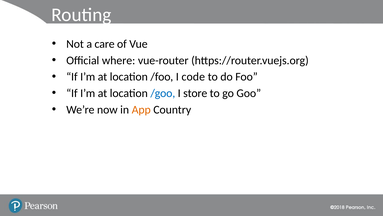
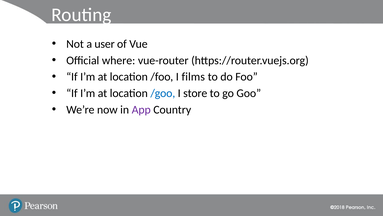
care: care -> user (105, 44)
code: code -> films (193, 77)
App colour: orange -> purple (141, 109)
